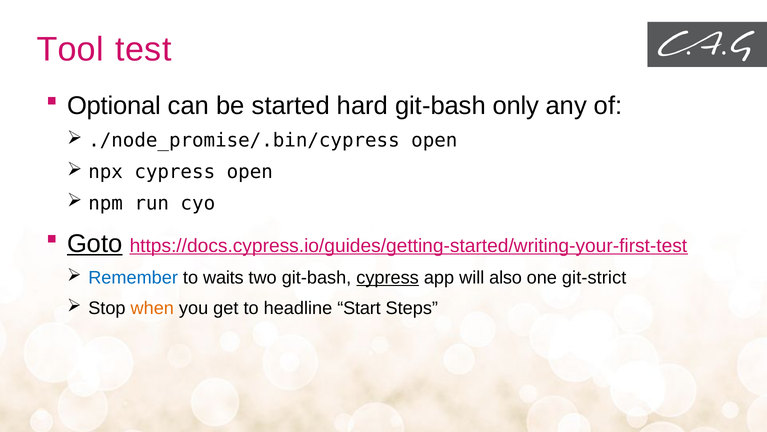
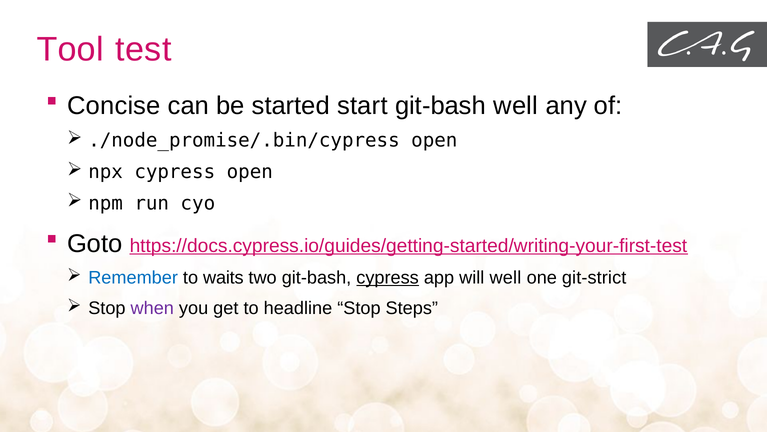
Optional: Optional -> Concise (114, 106)
hard: hard -> start (362, 106)
git-bash only: only -> well (516, 106)
Goto underline: present -> none (95, 243)
will also: also -> well (505, 278)
when colour: orange -> purple (152, 308)
headline Start: Start -> Stop (359, 308)
